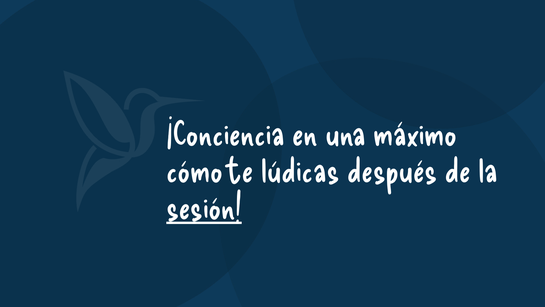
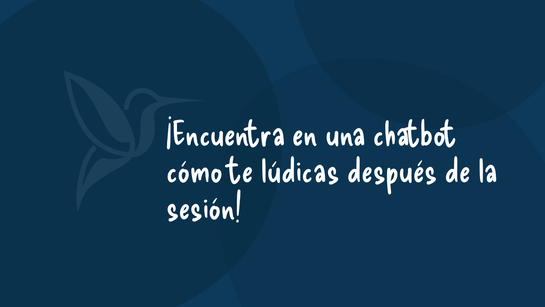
¡Conciencia: ¡Conciencia -> ¡Encuentra (226, 134)
máximo: máximo -> chatbot (415, 134)
sesión underline: present -> none (204, 208)
